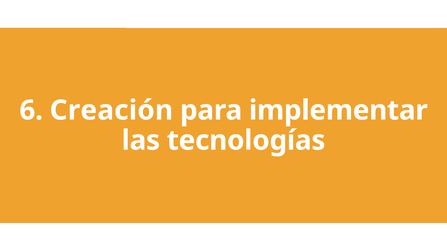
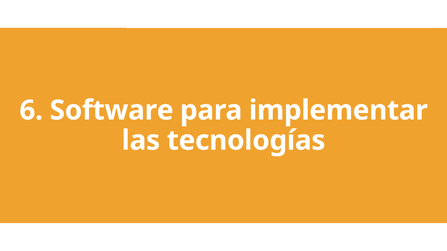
Creación: Creación -> Software (112, 111)
